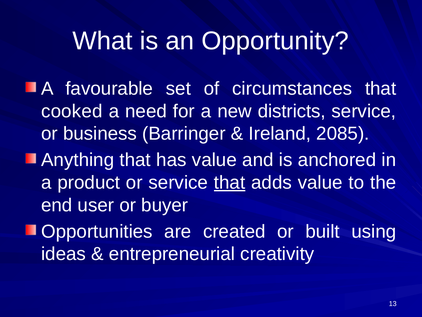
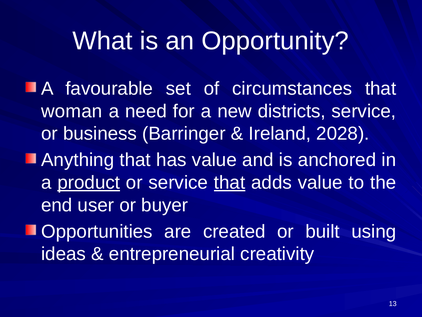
cooked: cooked -> woman (72, 111)
2085: 2085 -> 2028 (343, 134)
product underline: none -> present (89, 182)
